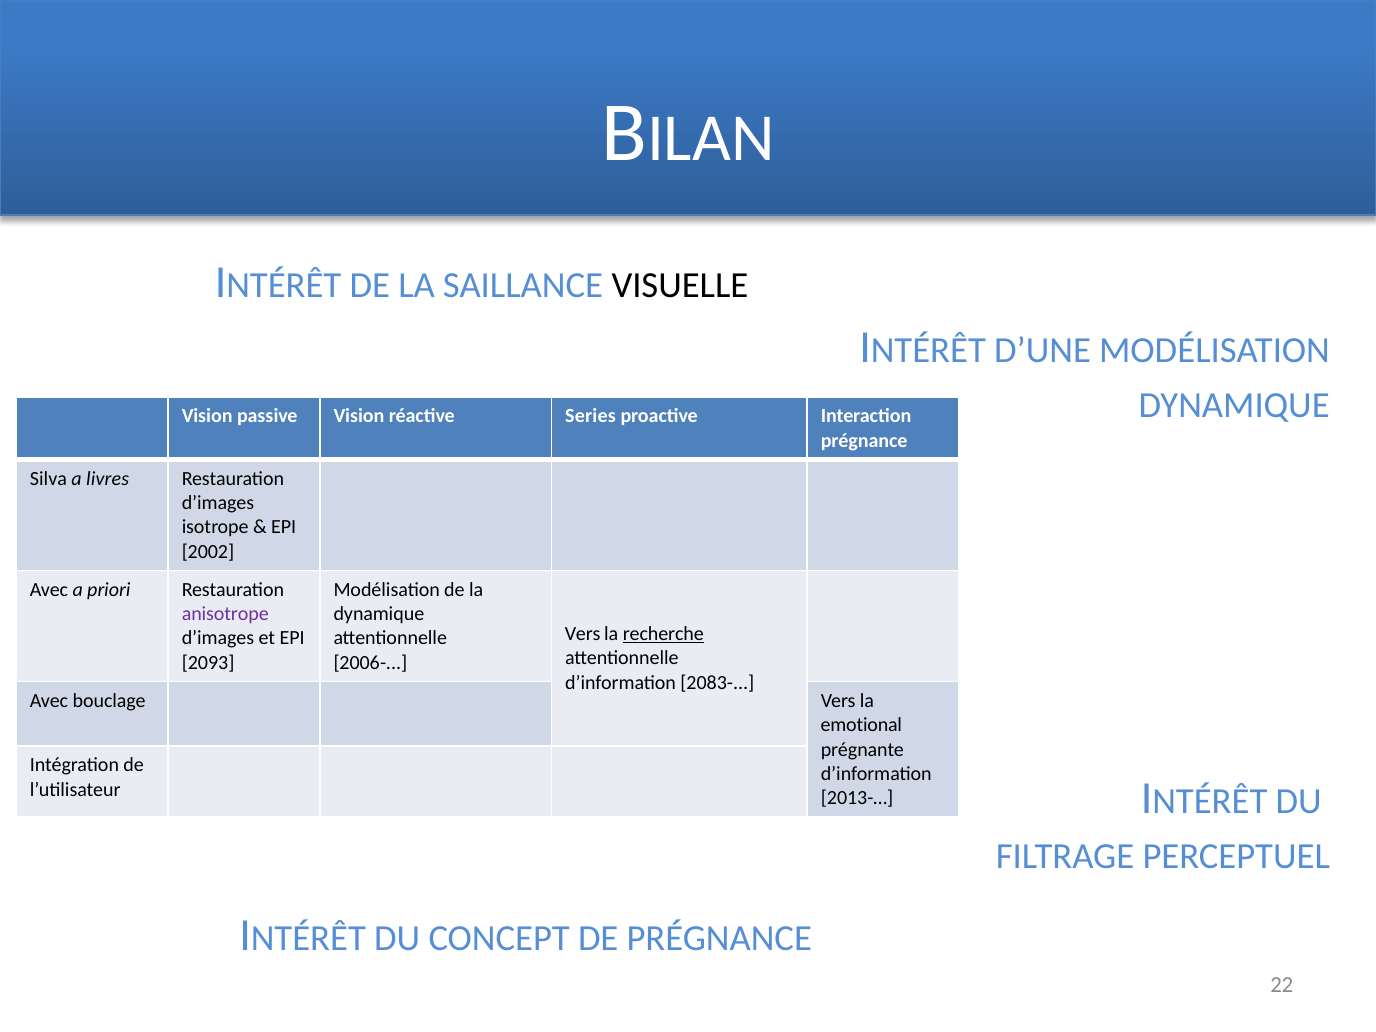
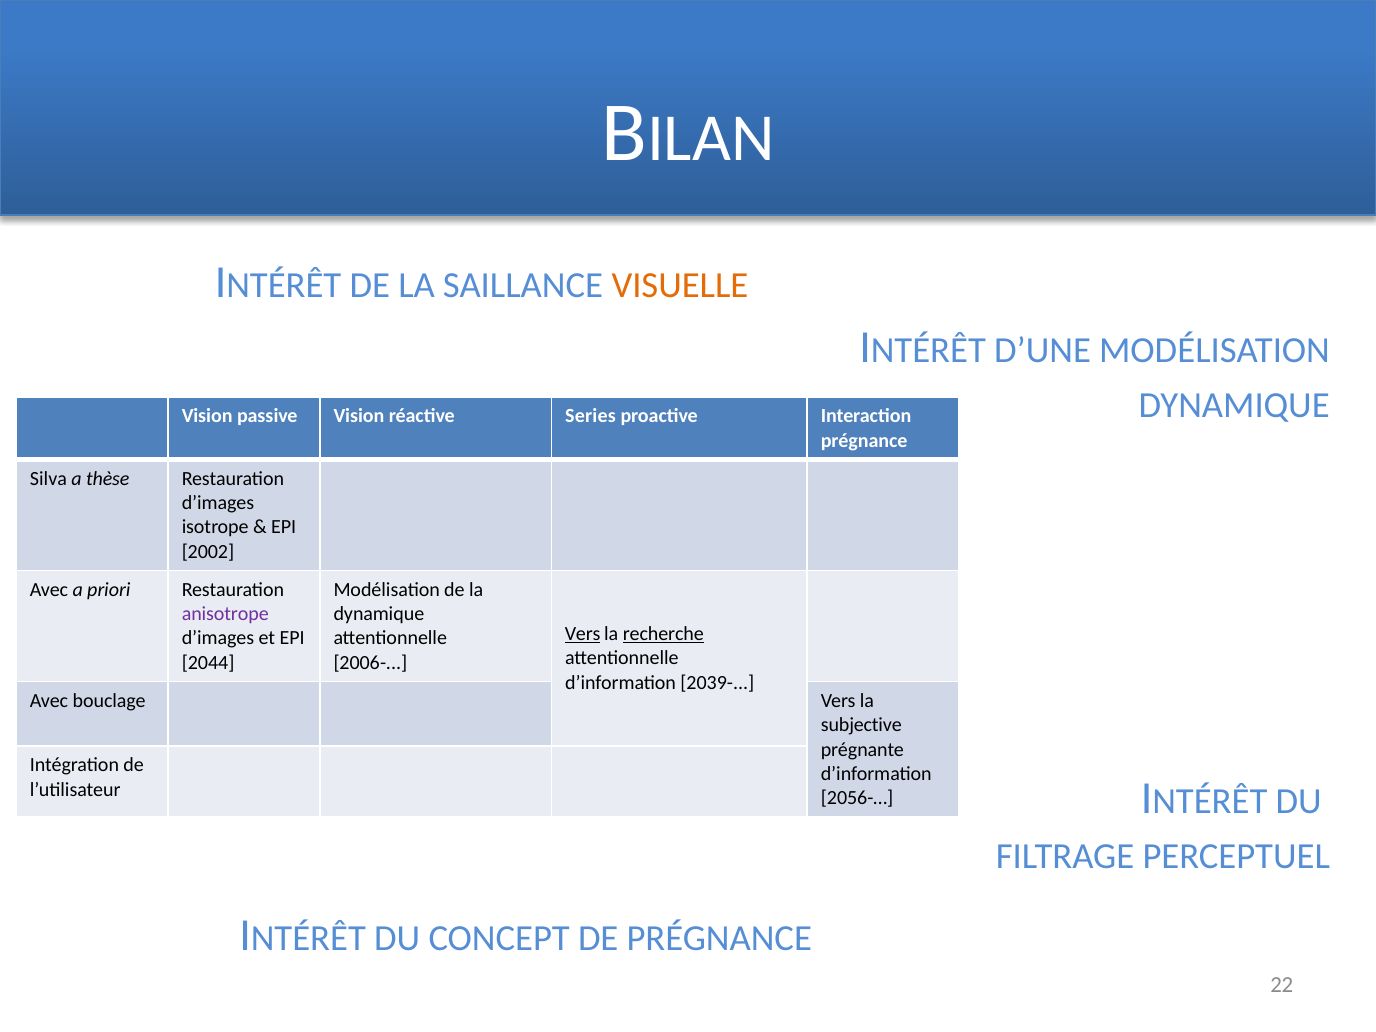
VISUELLE colour: black -> orange (680, 285)
livres: livres -> thèse (108, 479)
Vers underline: none -> present (583, 634)
2093: 2093 -> 2044 (208, 663)
2083-: 2083- -> 2039- (717, 683)
emotional: emotional -> subjective (861, 725)
2013-…: 2013-… -> 2056-… (857, 798)
